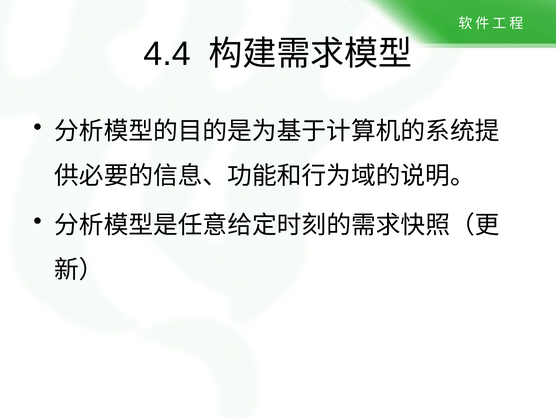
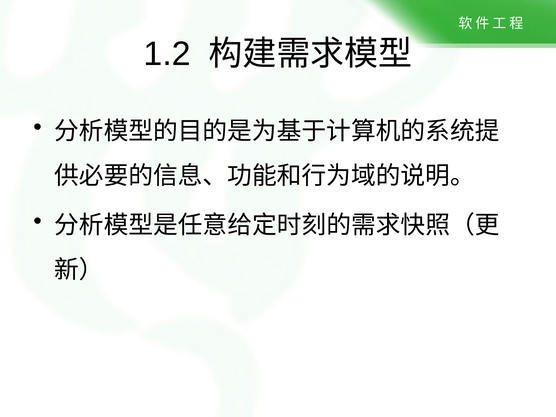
4.4: 4.4 -> 1.2 (167, 54)
